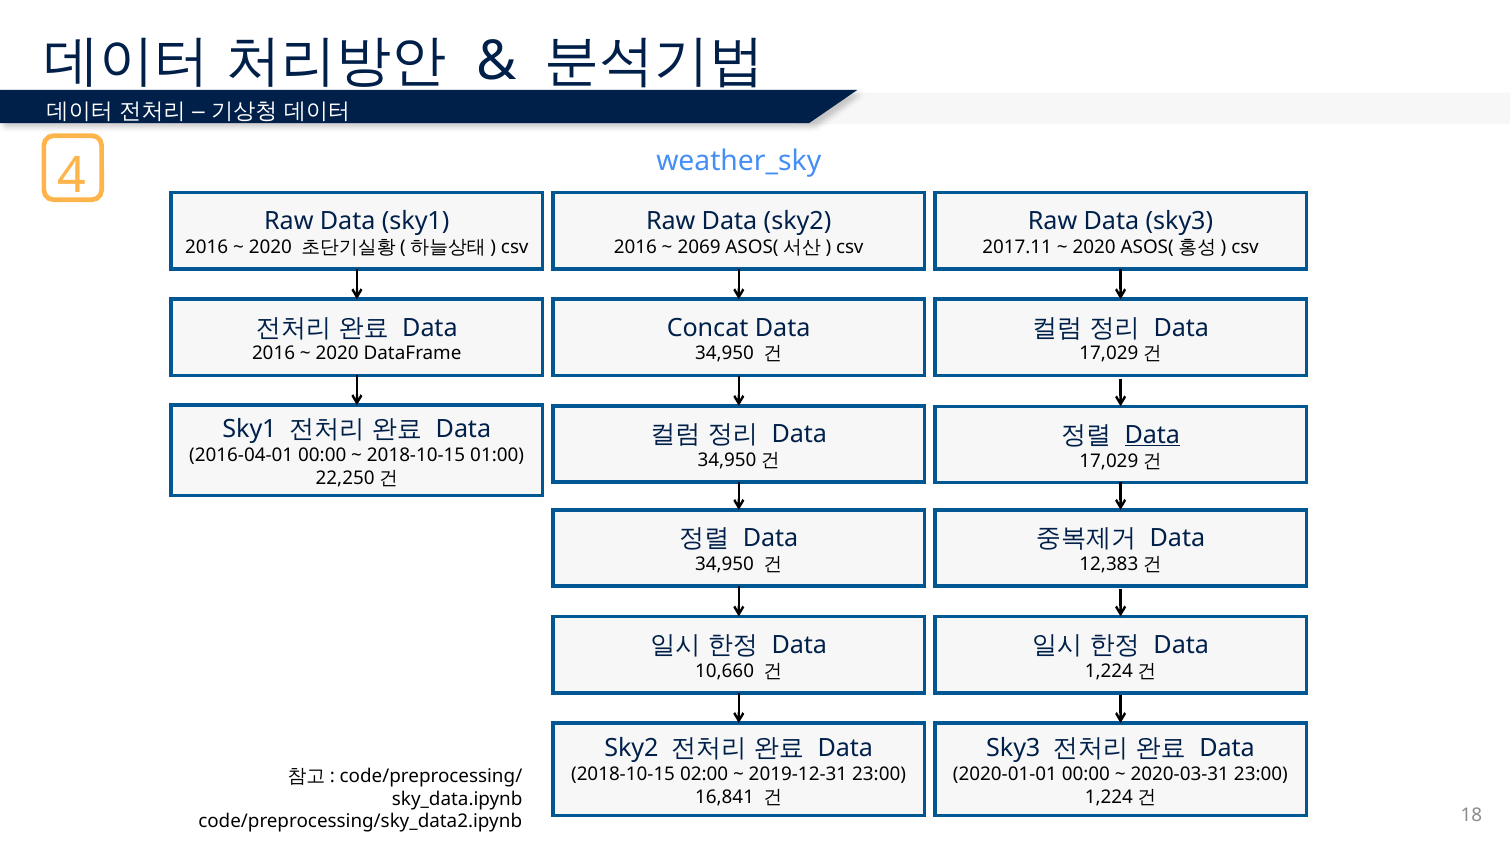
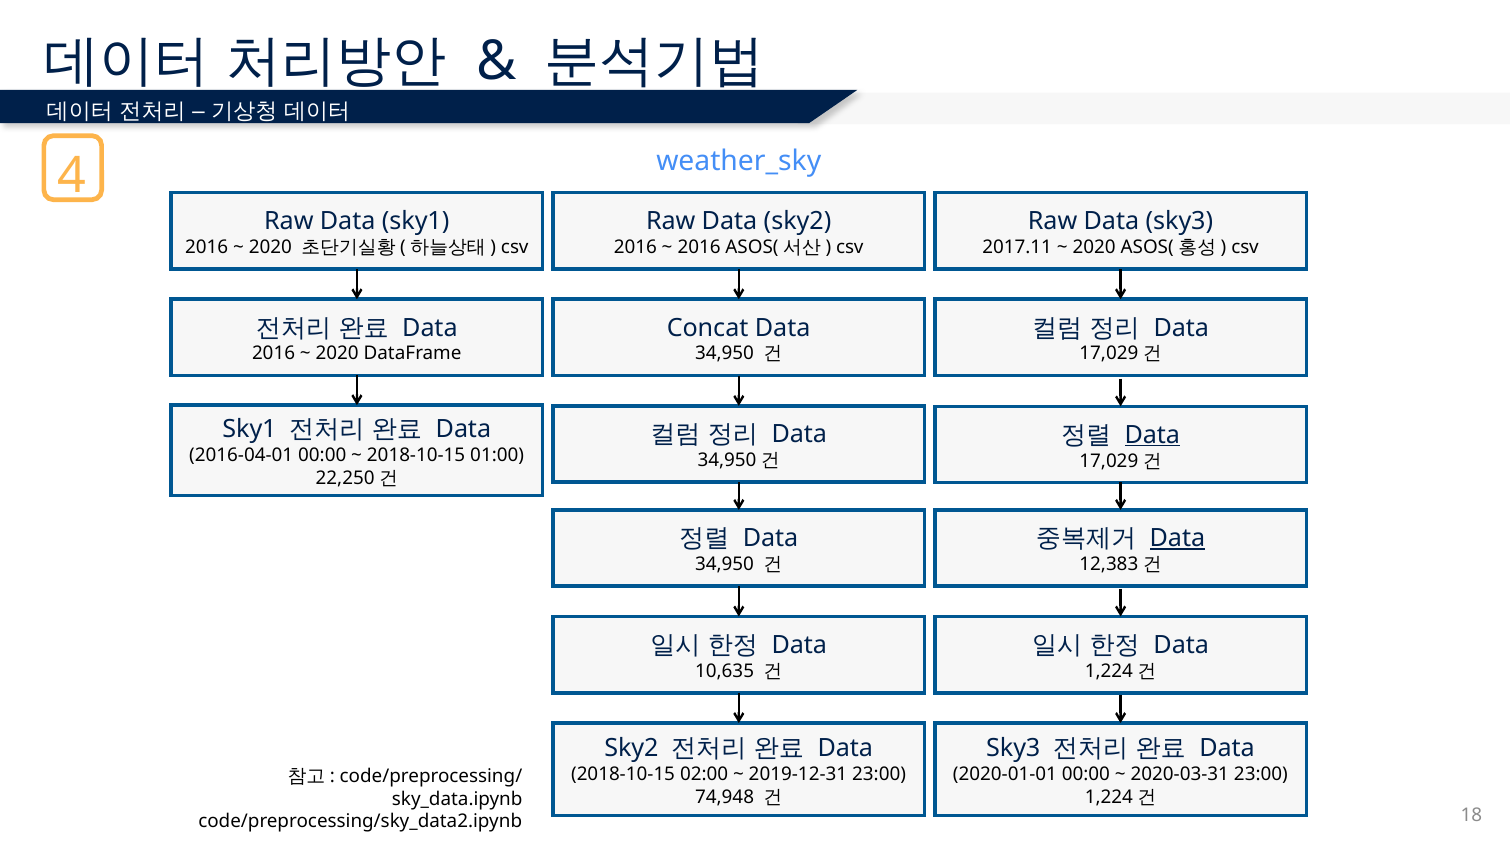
2069: 2069 -> 2016 (699, 247)
Data underline: none -> present (1177, 539)
10,660: 10,660 -> 10,635 (725, 671)
16,841: 16,841 -> 74,948 (725, 797)
